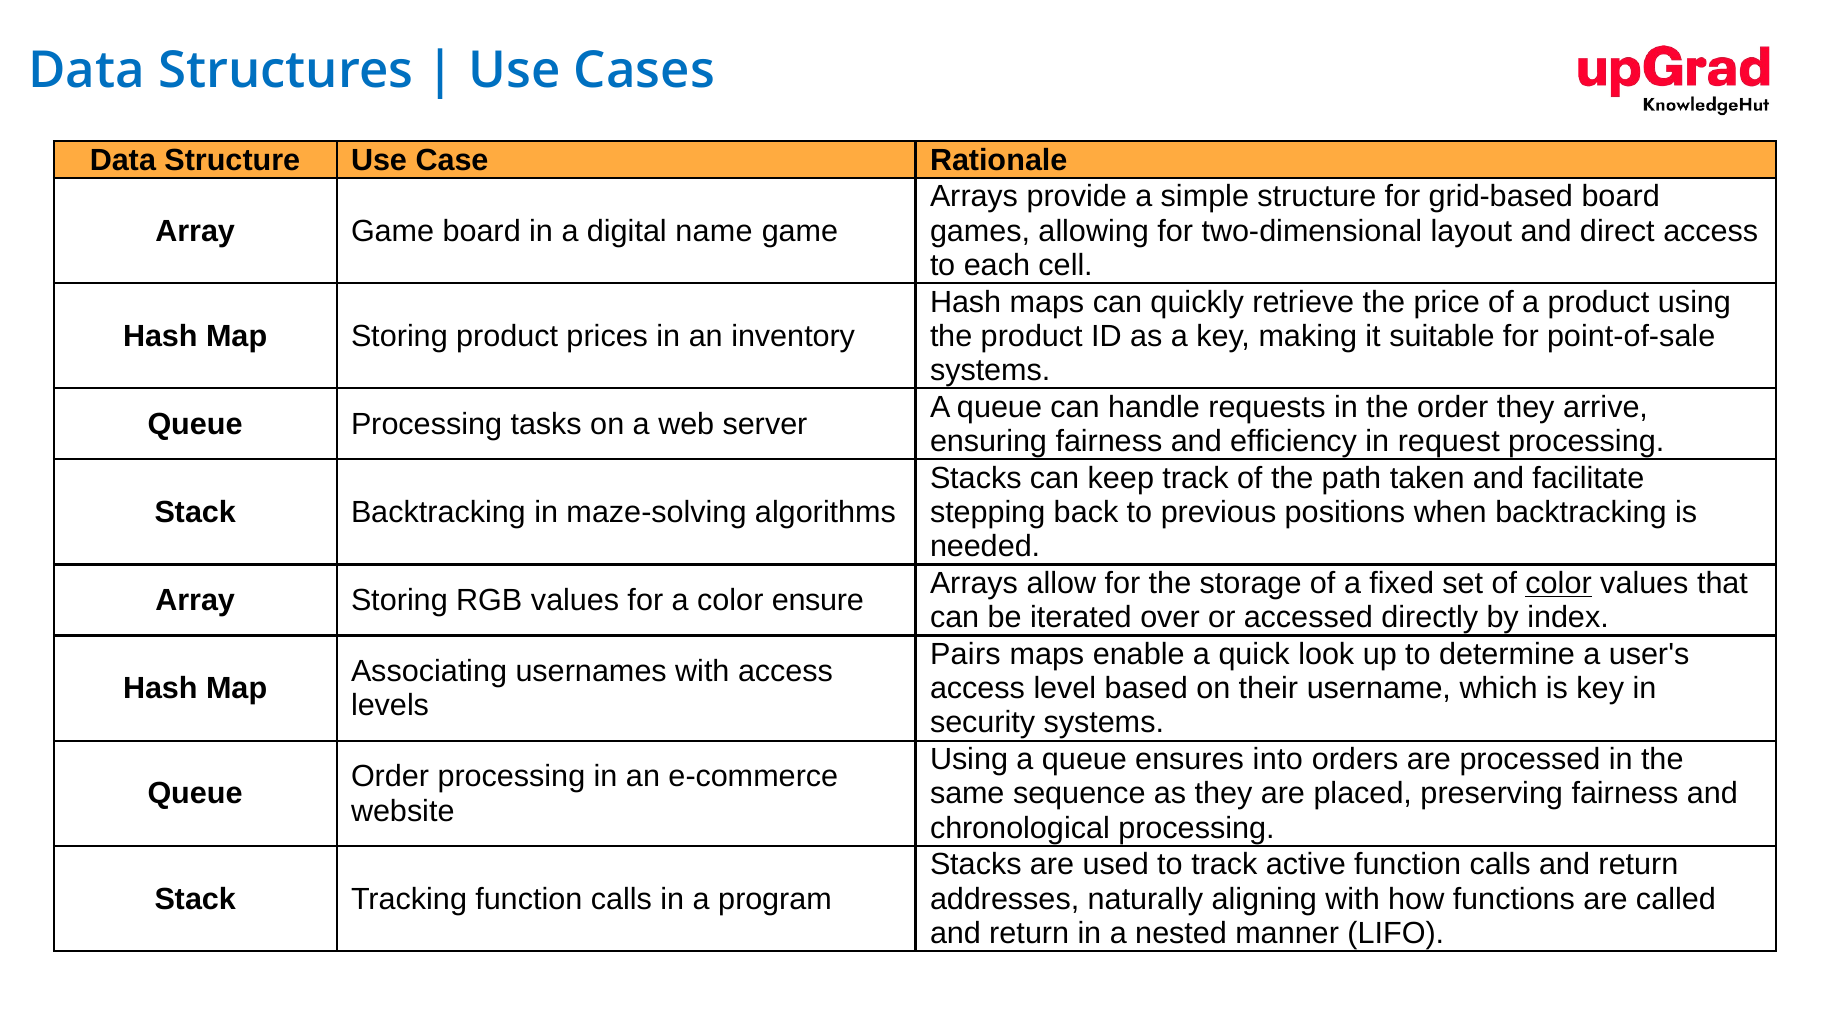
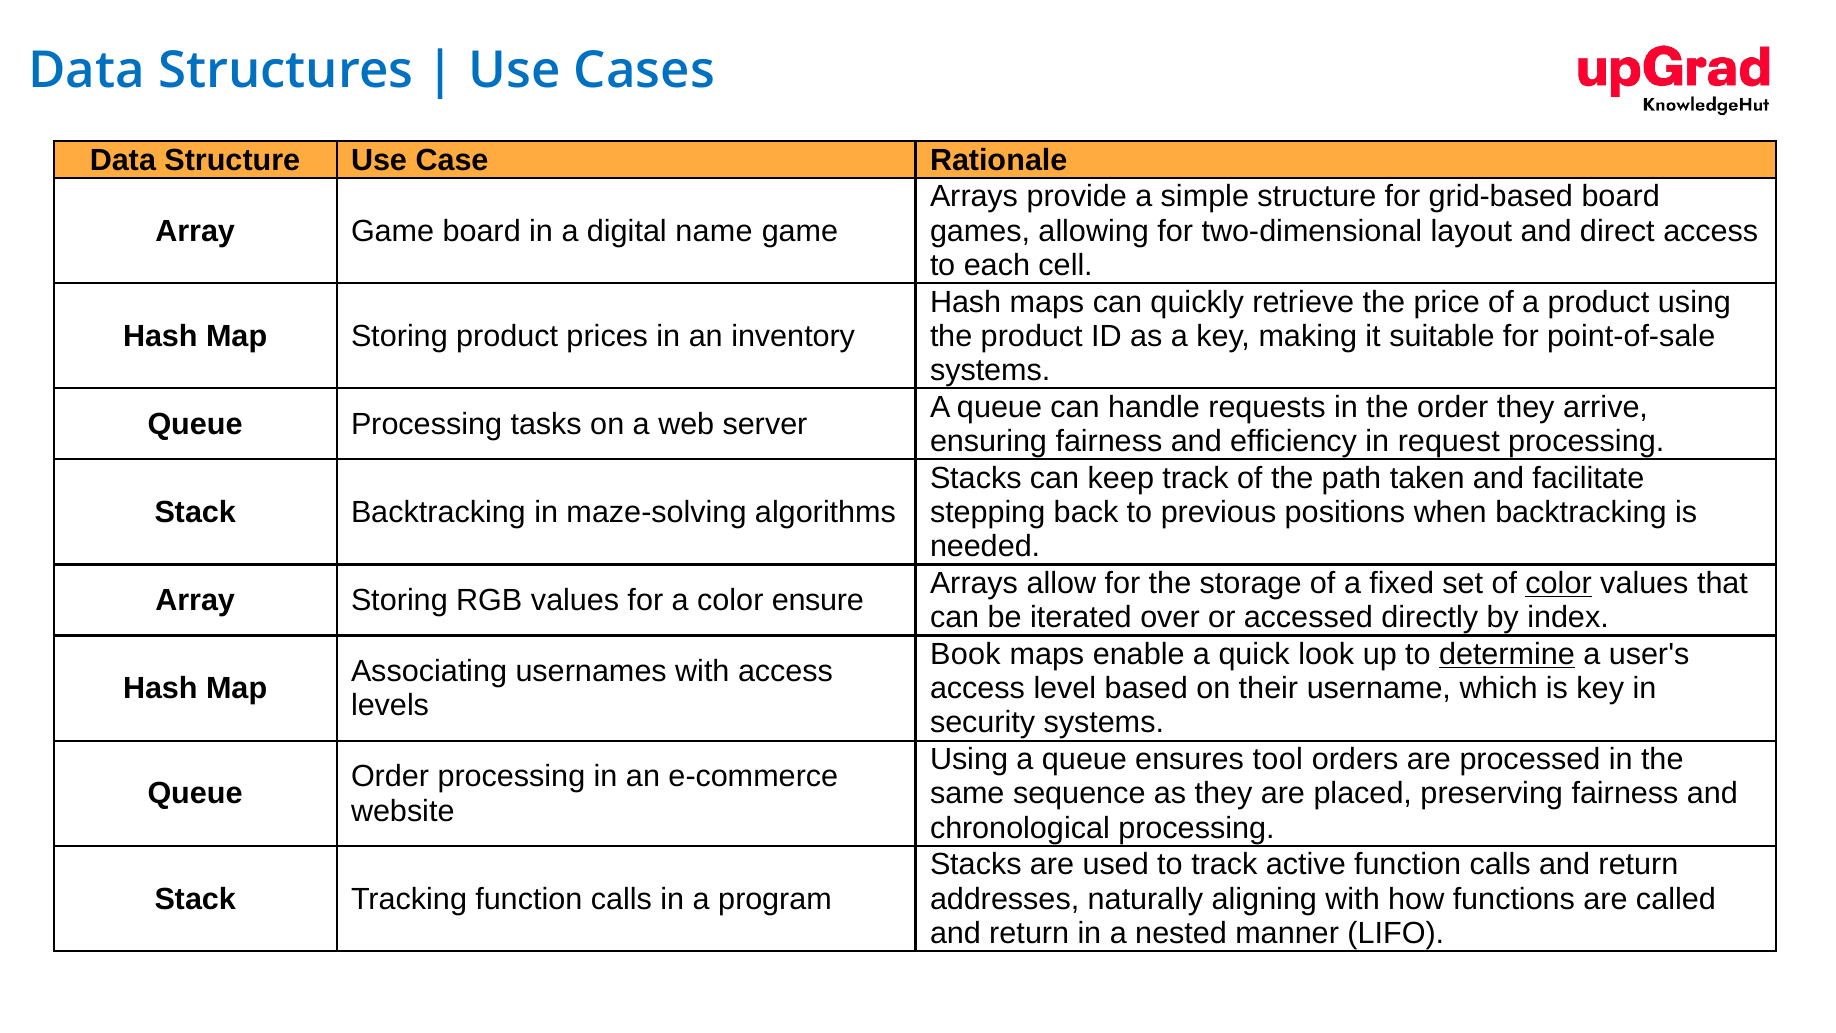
Pairs: Pairs -> Book (965, 654)
determine underline: none -> present (1507, 654)
into: into -> tool (1278, 759)
